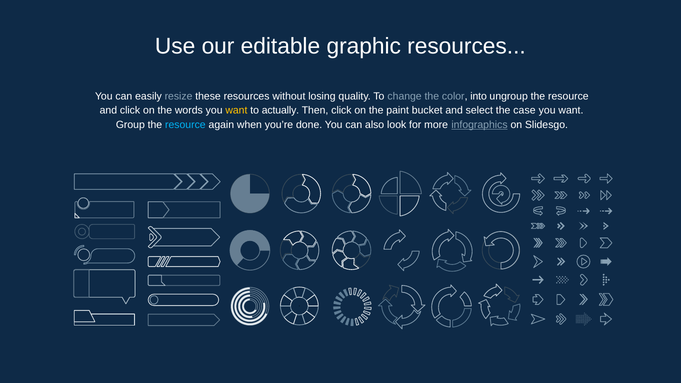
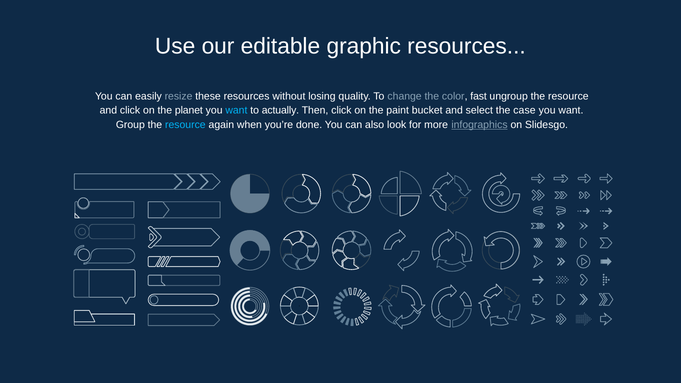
into: into -> fast (479, 96)
words: words -> planet (189, 111)
want colour: yellow -> light blue (236, 111)
